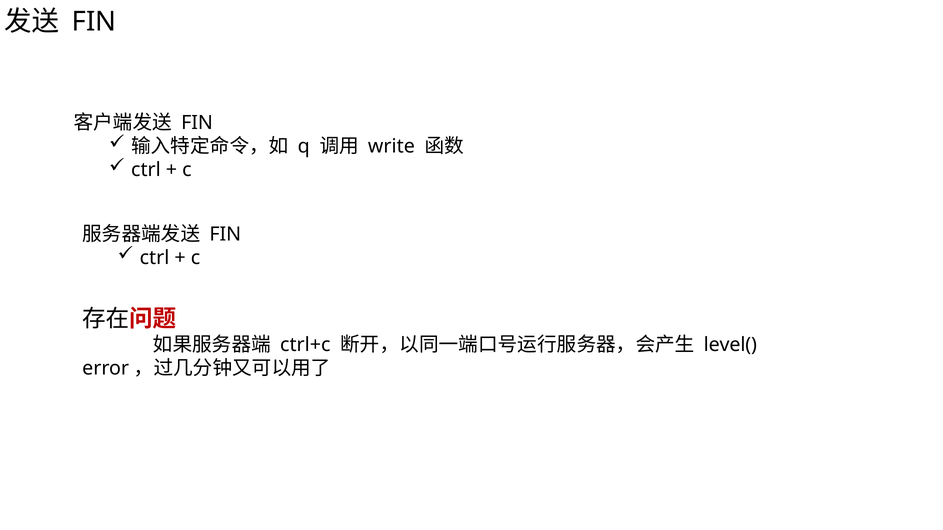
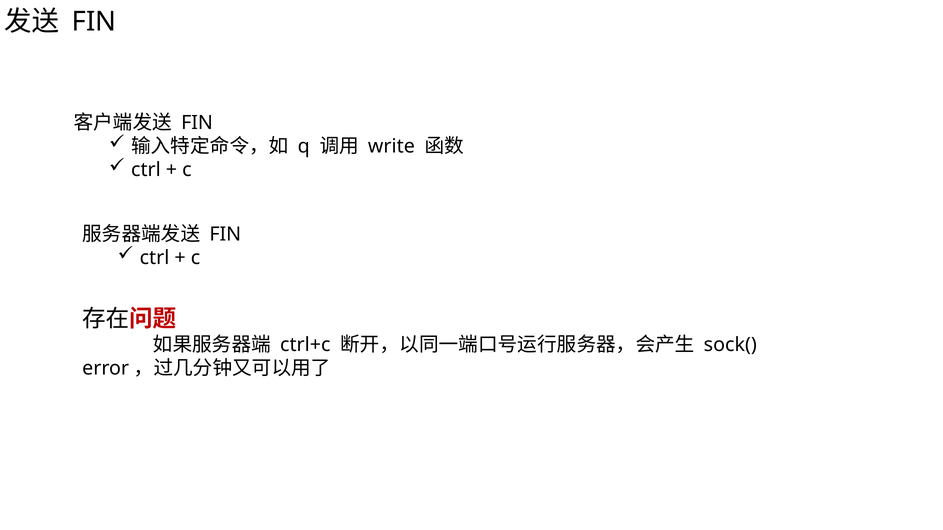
level(: level( -> sock( (730, 345)
